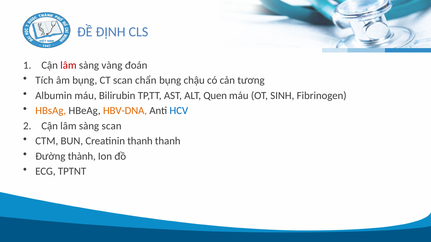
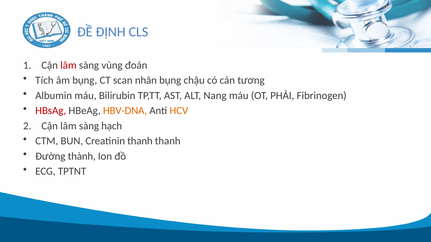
vàng: vàng -> vùng (112, 65)
chẩn: chẩn -> nhân (146, 81)
Quen: Quen -> Nang (215, 96)
SINH: SINH -> PHẢI (282, 96)
HBsAg colour: orange -> red (51, 111)
HCV colour: blue -> orange (179, 111)
sàng scan: scan -> hạch (112, 126)
